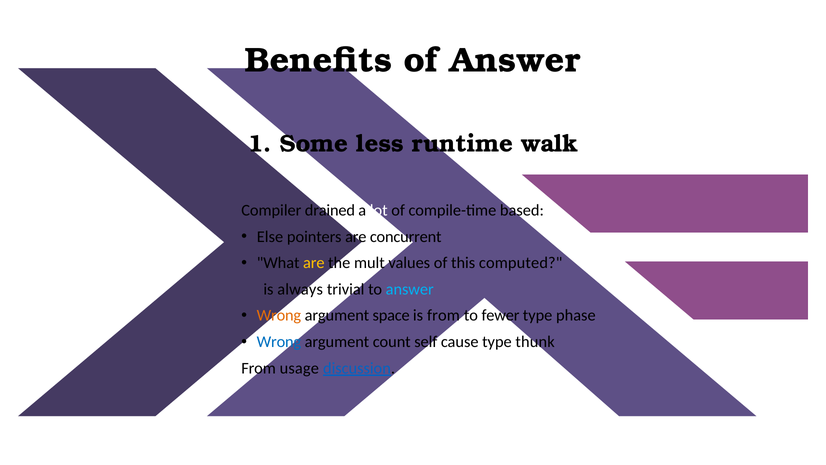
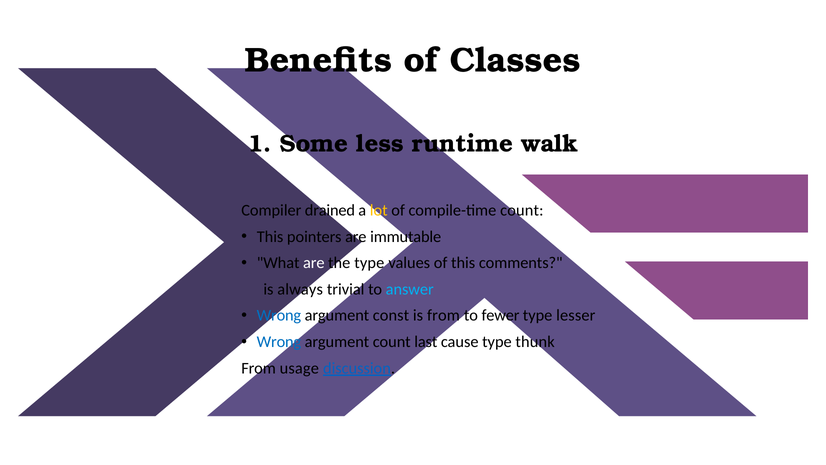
of Answer: Answer -> Classes (515, 60)
lot colour: white -> yellow (379, 210)
compile-time based: based -> count (522, 210)
Else: Else -> This (270, 236)
concurrent: concurrent -> immutable (406, 236)
are colour: yellow -> white (314, 263)
the mult: mult -> type (369, 263)
computed: computed -> comments (521, 263)
Wrong colour: orange -> blue (279, 315)
space: space -> const (391, 315)
phase: phase -> lesser (576, 315)
self: self -> last (426, 342)
